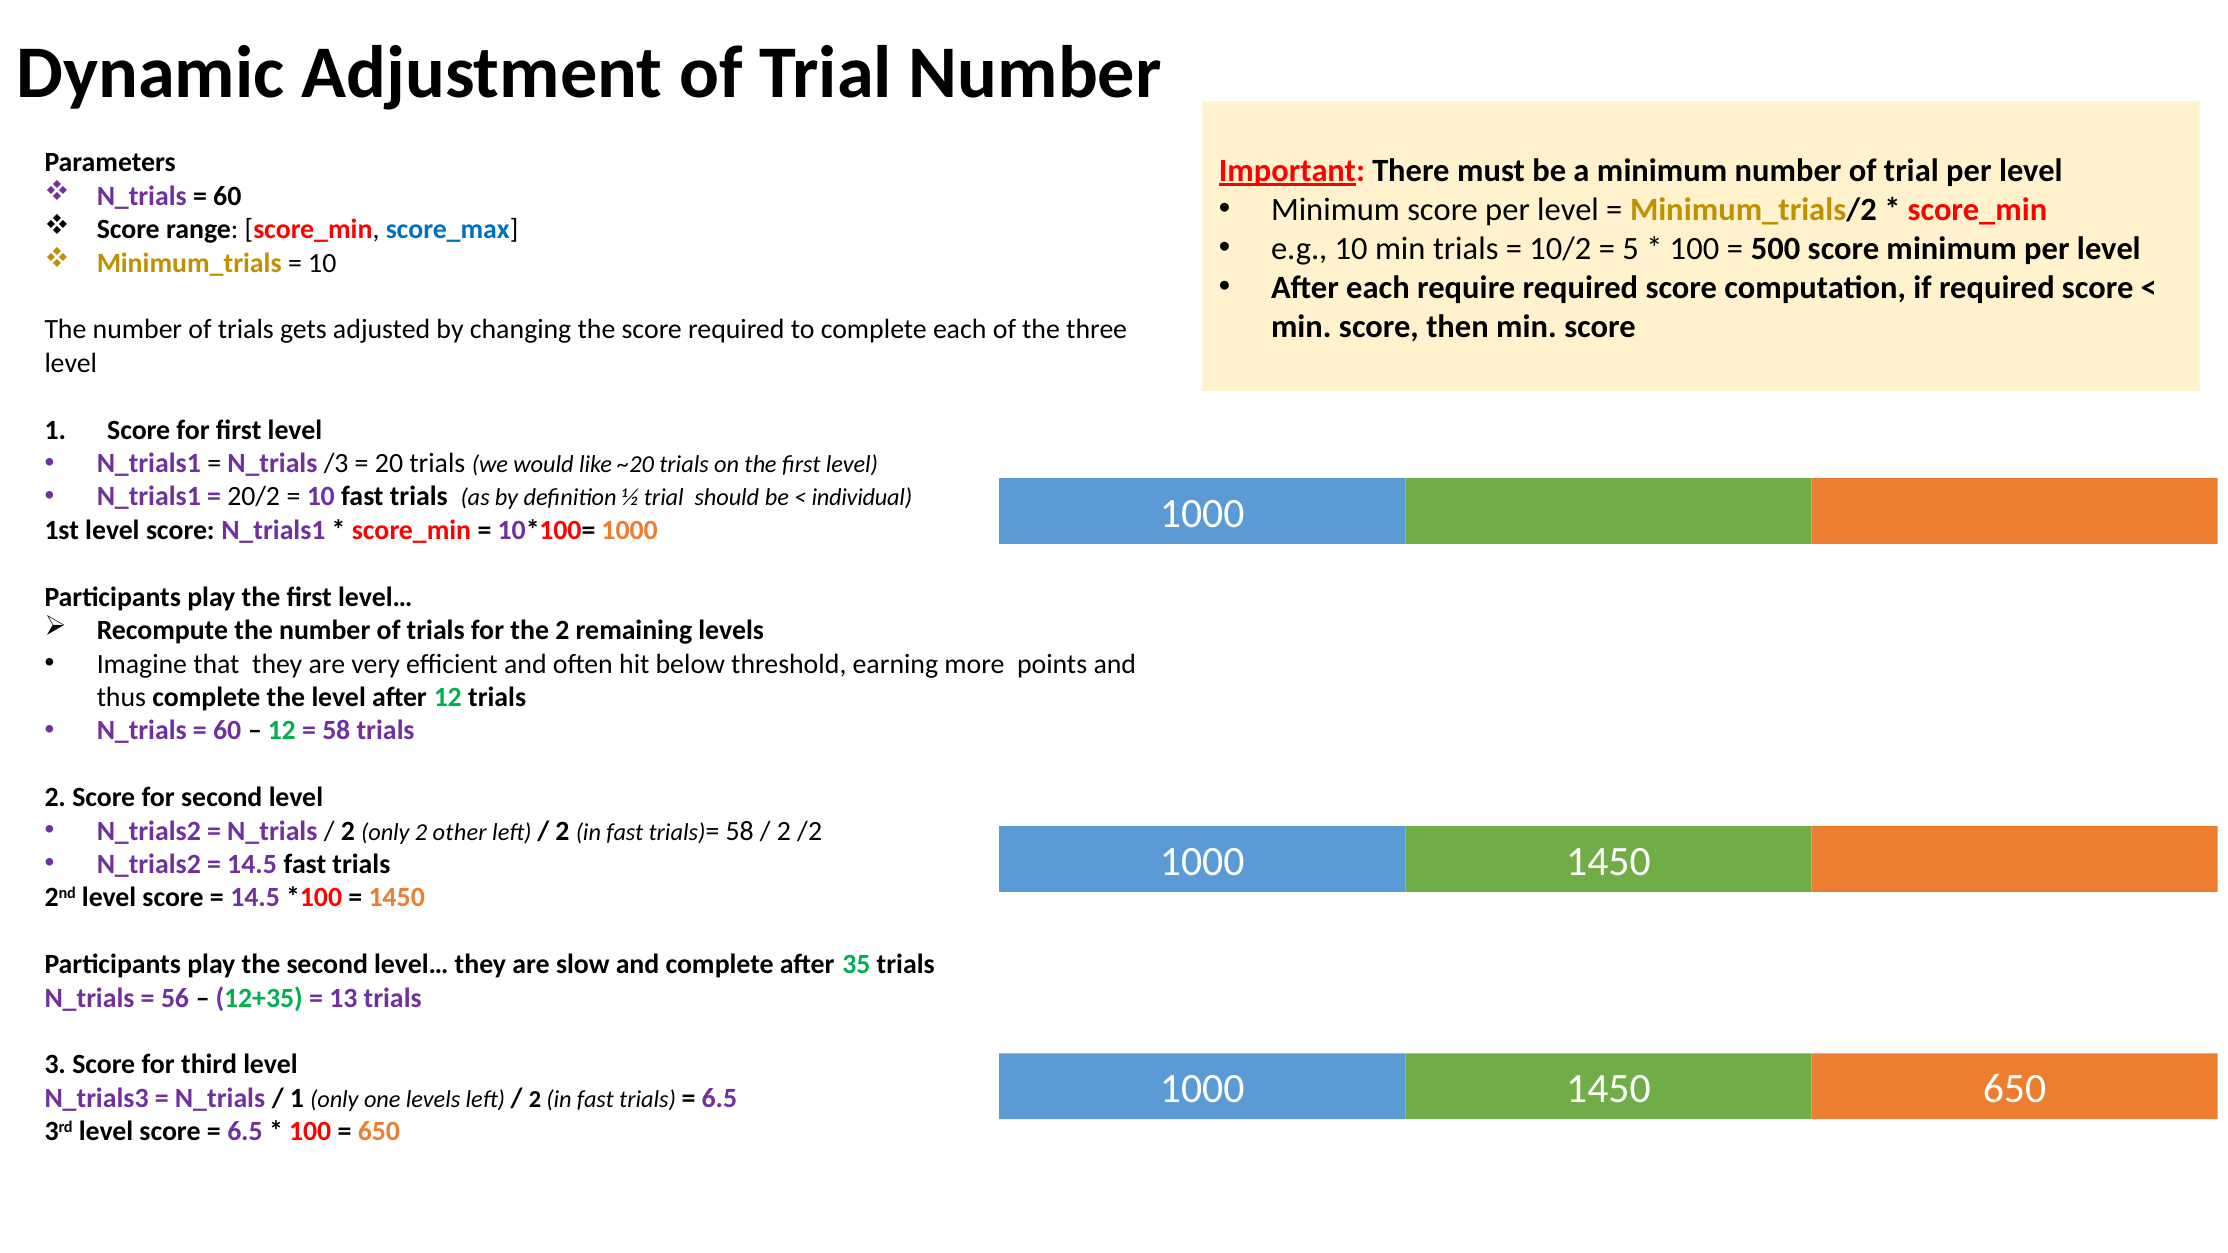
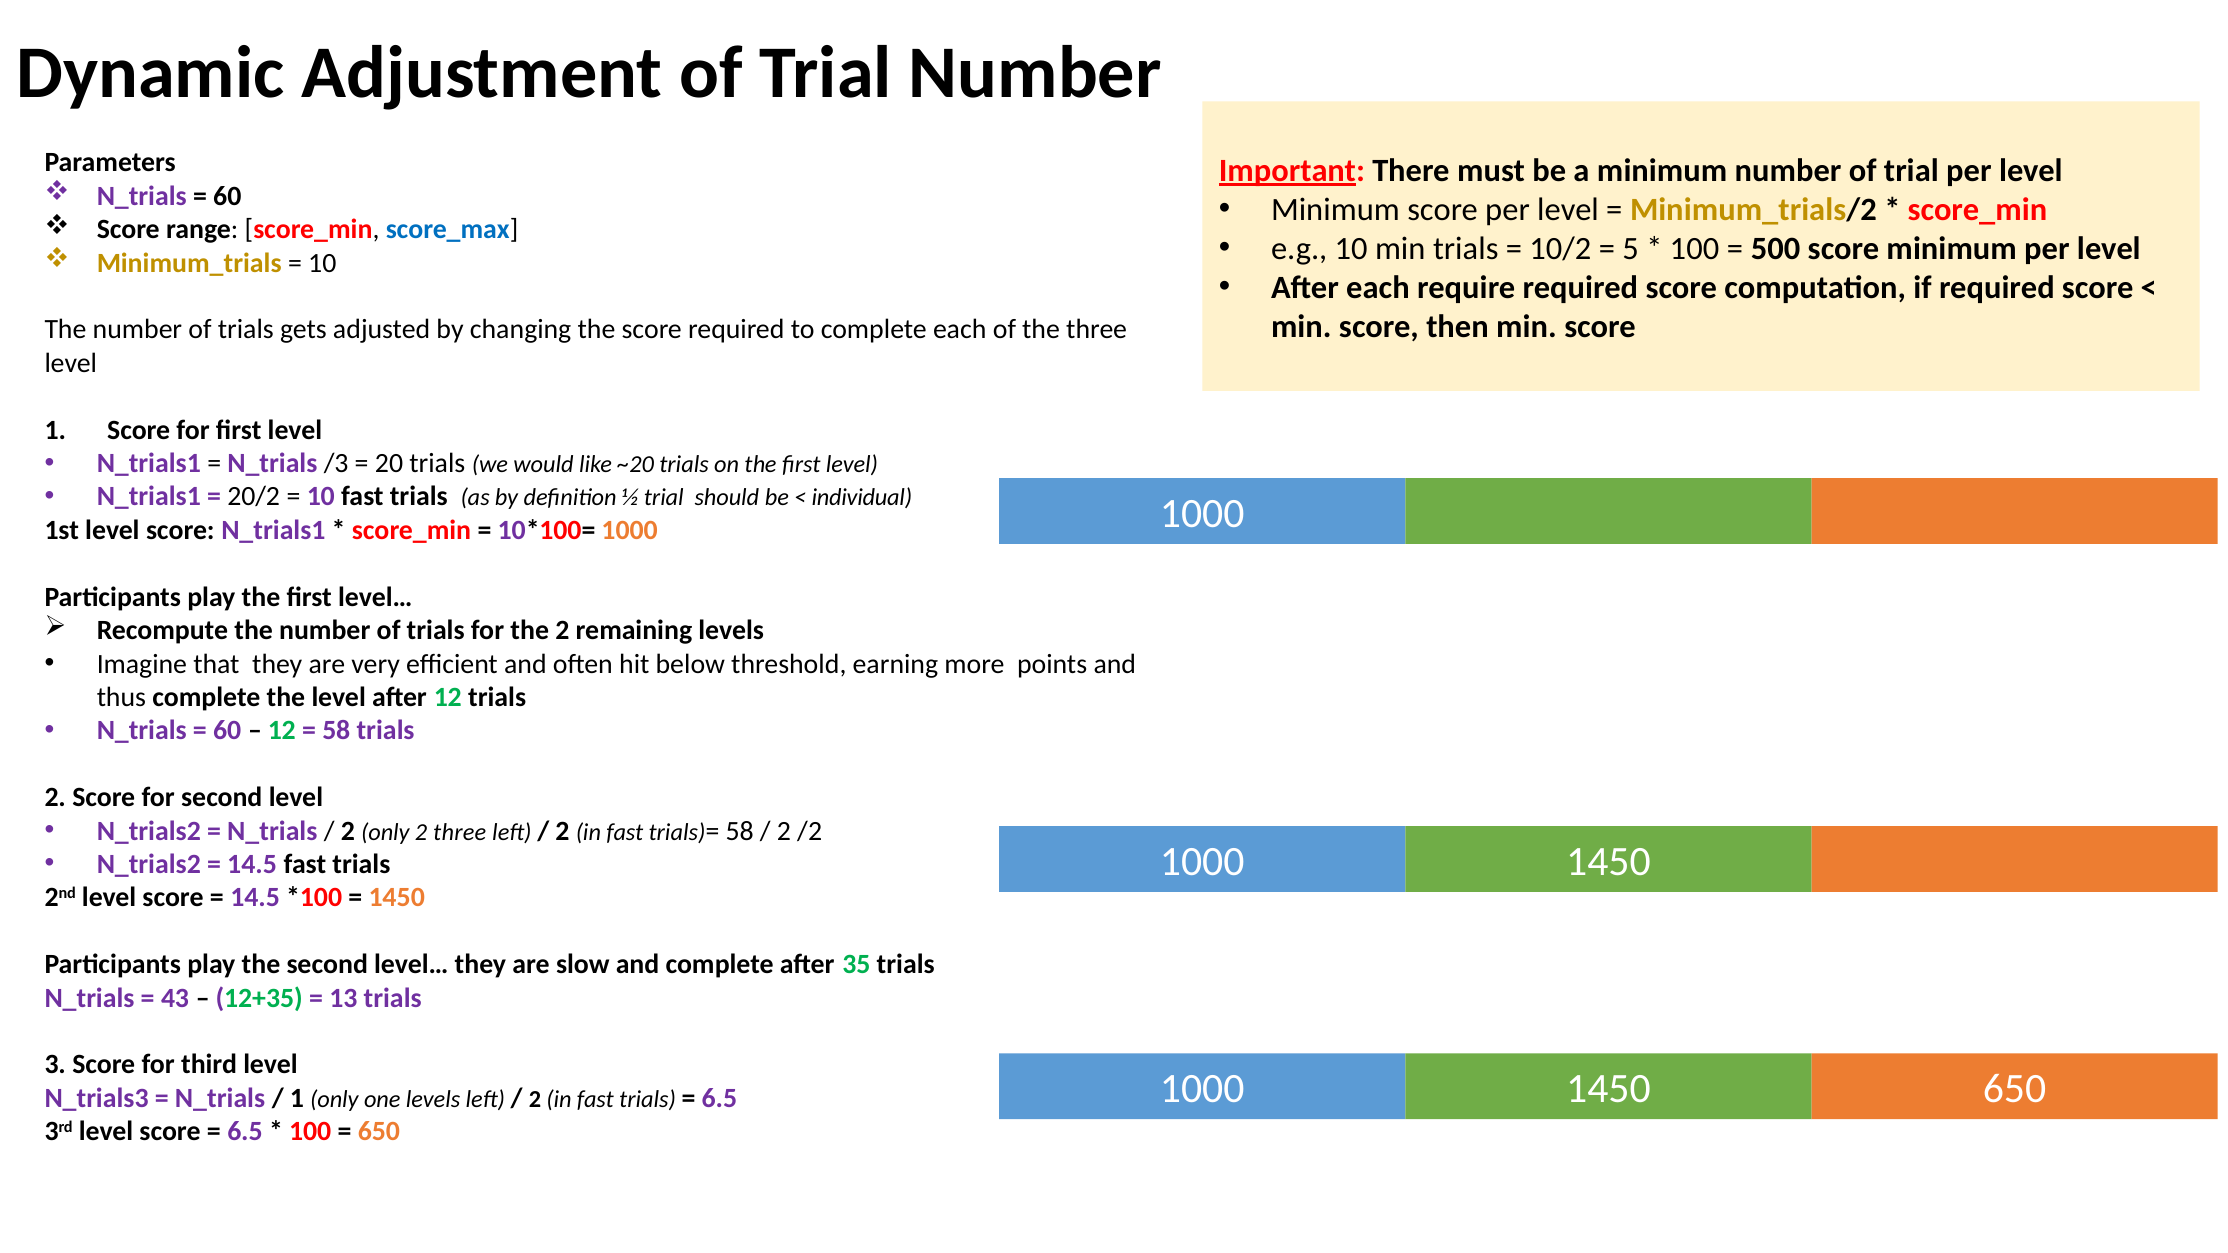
2 other: other -> three (460, 832)
56: 56 -> 43 (175, 998)
